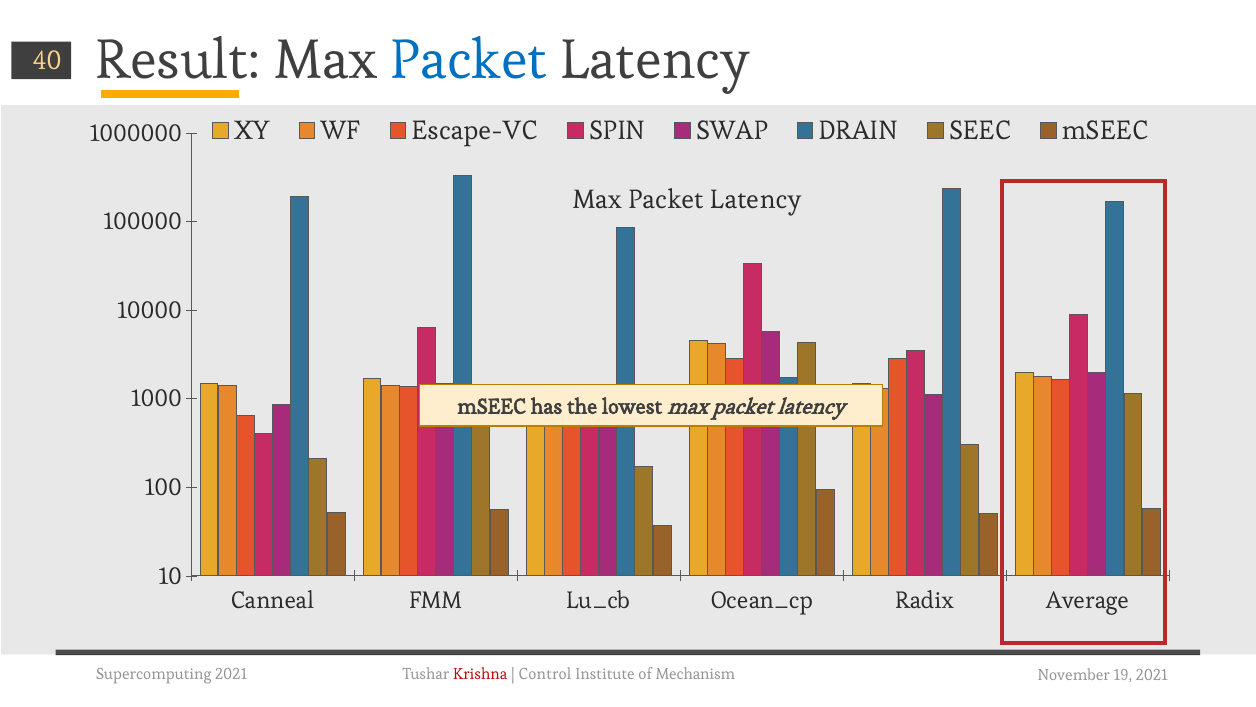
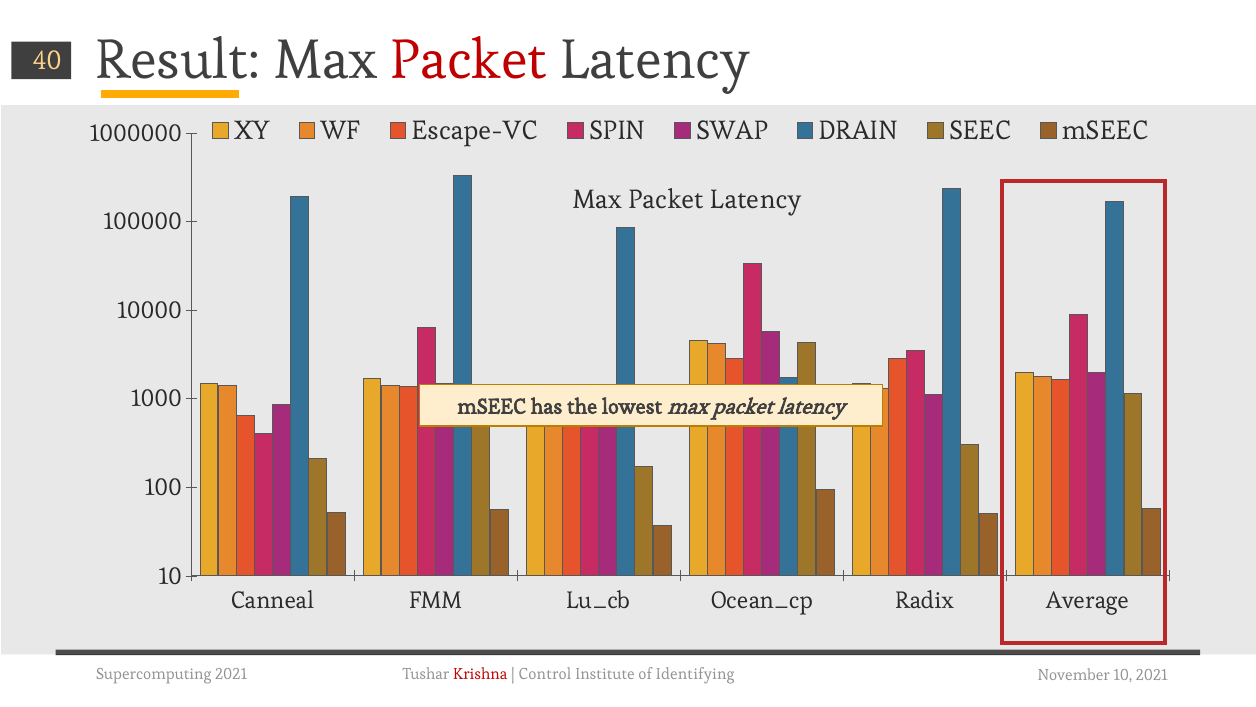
Packet colour: blue -> red (469, 60)
Mechanism: Mechanism -> Identifying (695, 674)
November 19: 19 -> 10 (1123, 675)
